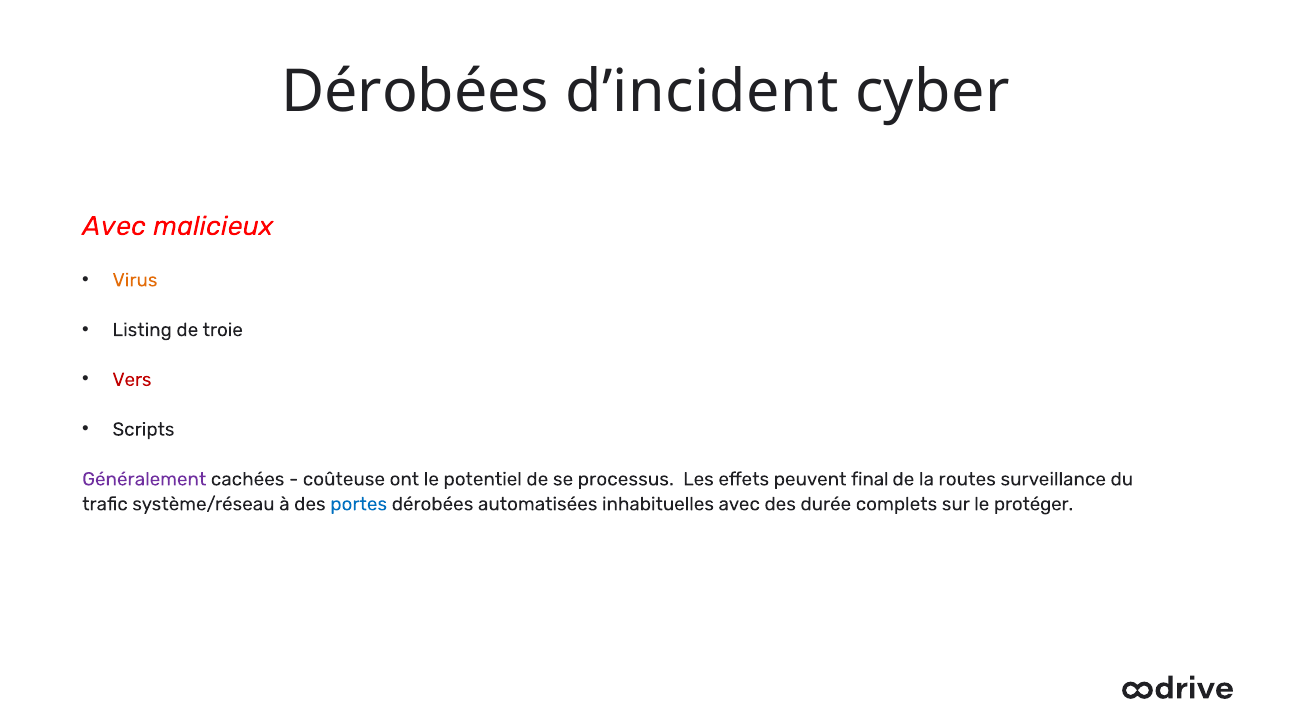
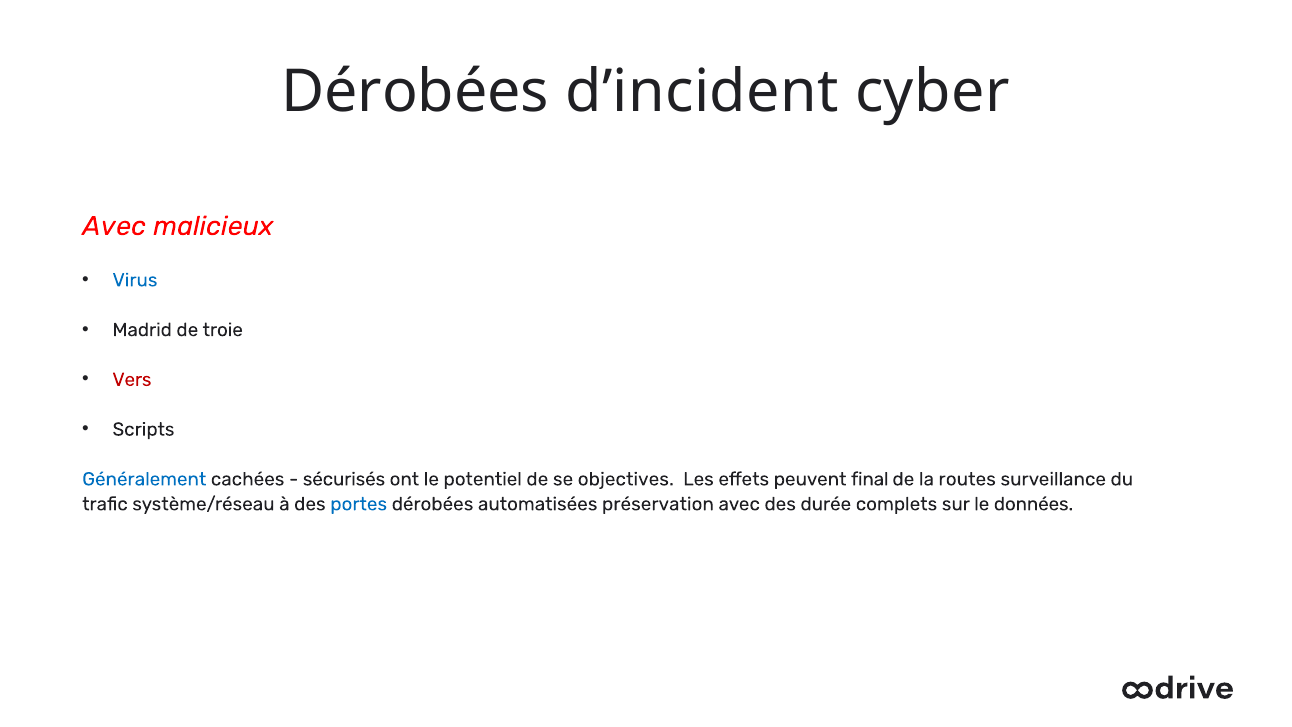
Virus colour: orange -> blue (135, 280)
Listing: Listing -> Madrid (142, 330)
Généralement colour: purple -> blue (144, 479)
coûteuse: coûteuse -> sécurisés (344, 479)
processus: processus -> objectives (626, 479)
inhabituelles: inhabituelles -> préservation (658, 504)
protéger: protéger -> données (1034, 504)
